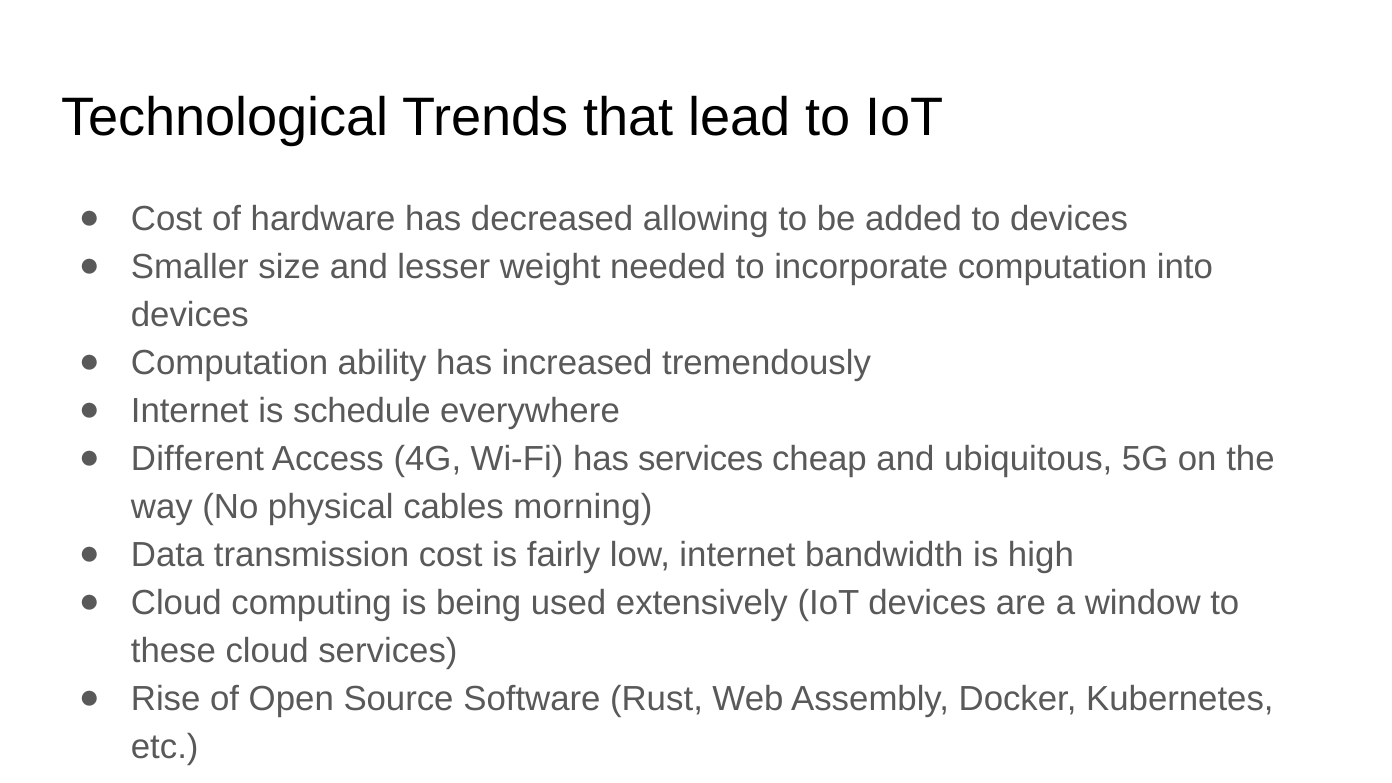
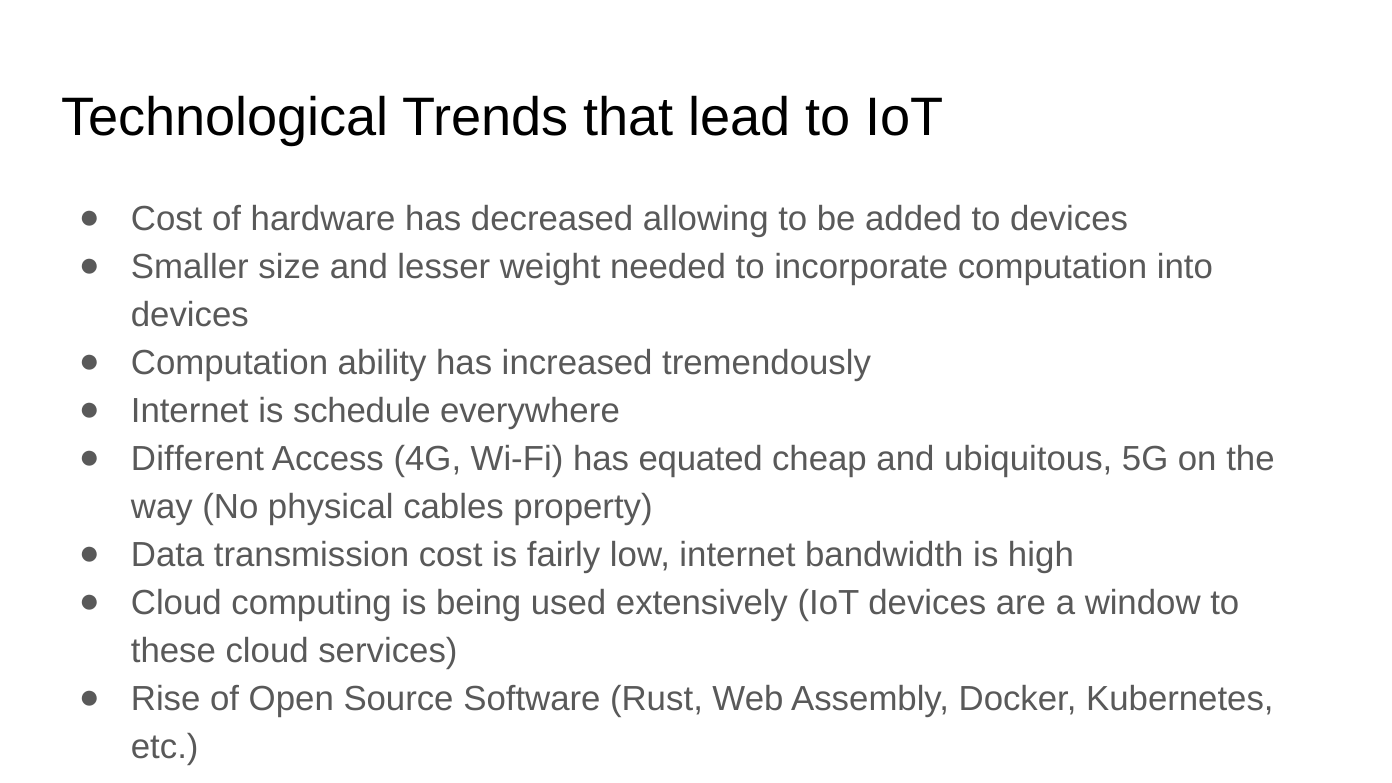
has services: services -> equated (701, 459)
morning: morning -> property (583, 507)
